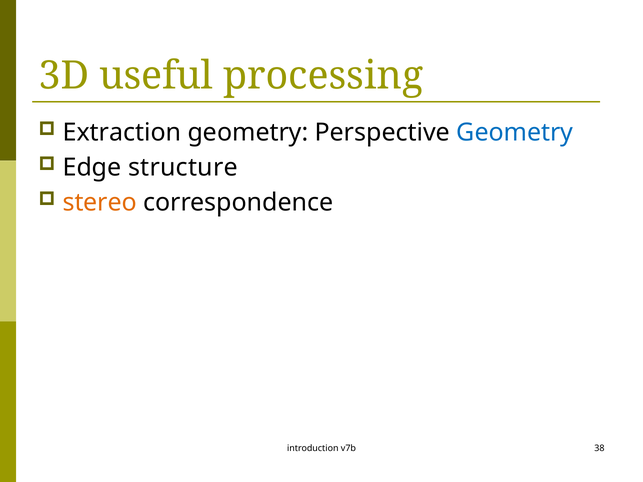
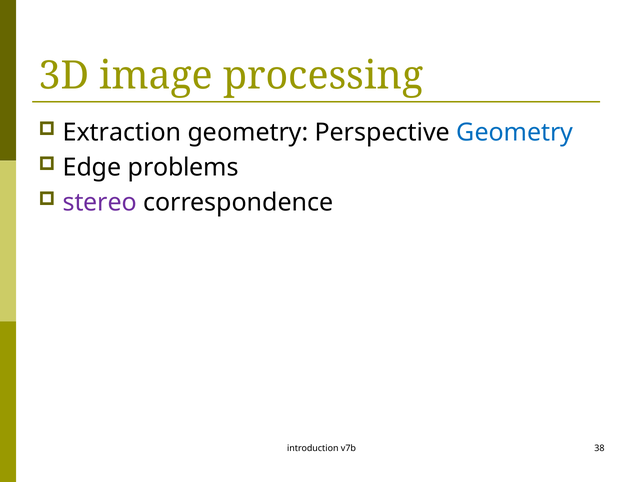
useful: useful -> image (156, 76)
structure: structure -> problems (183, 168)
stereo colour: orange -> purple (100, 203)
